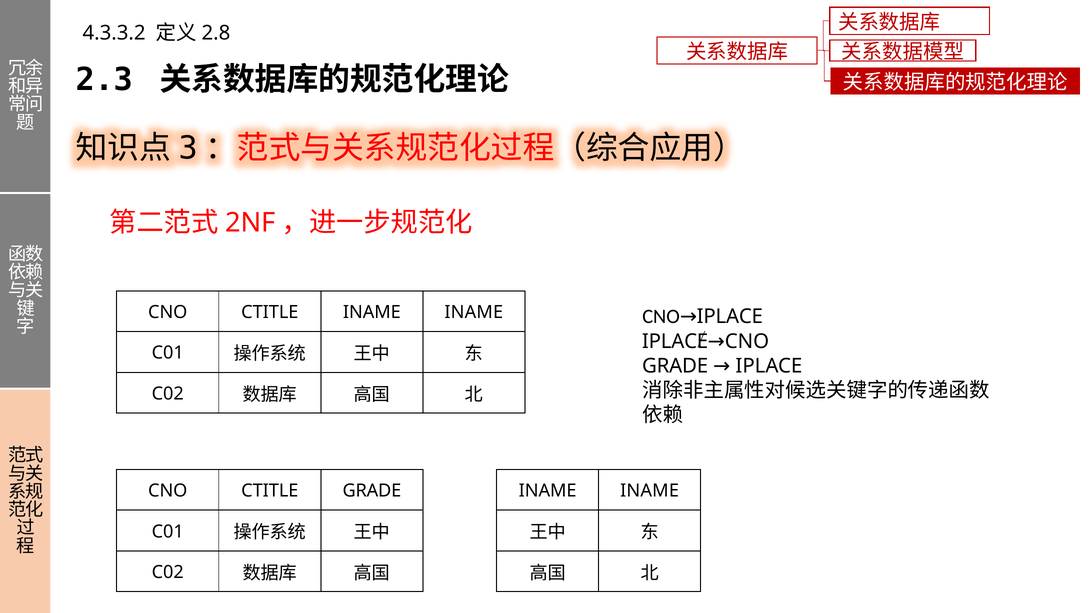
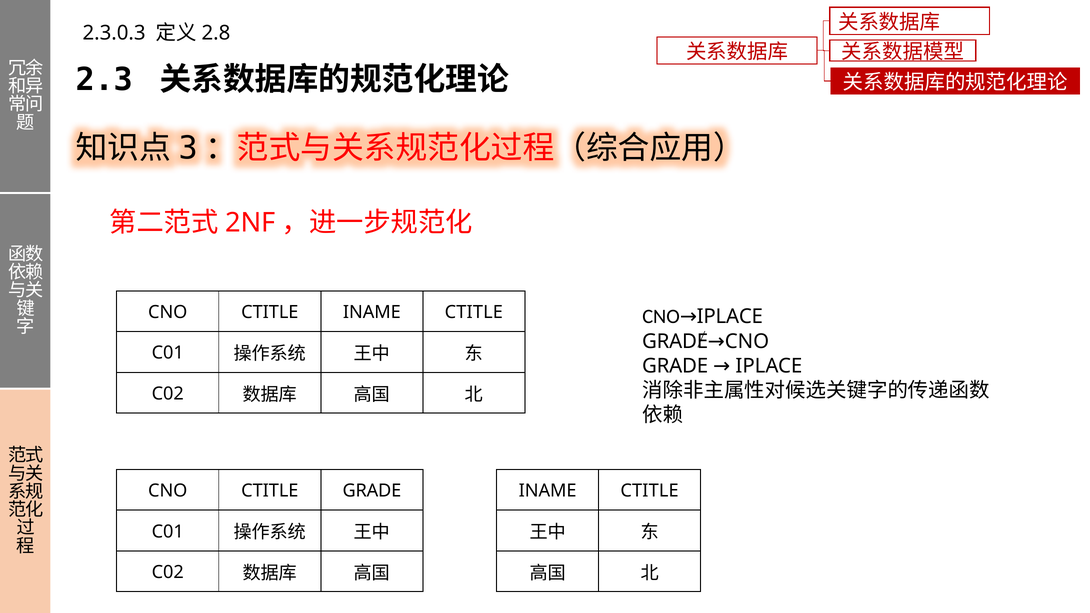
4.3.3.2: 4.3.3.2 -> 2.3.0.3 (114, 33)
CTITLE INAME INAME: INAME -> CTITLE (474, 312)
IPLACE: IPLACE -> GRADE (675, 341)
INAME: INAME -> CTITLE (650, 491)
